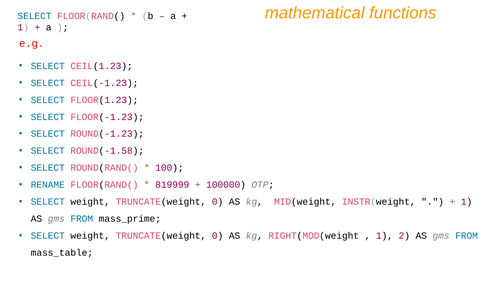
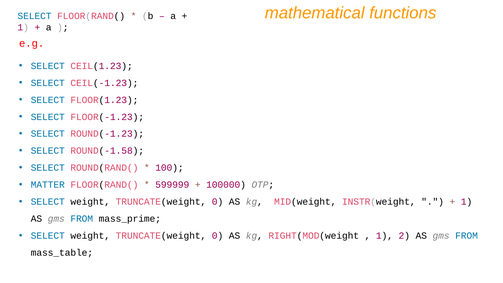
RENAME: RENAME -> MATTER (48, 185)
819999: 819999 -> 599999 (172, 185)
